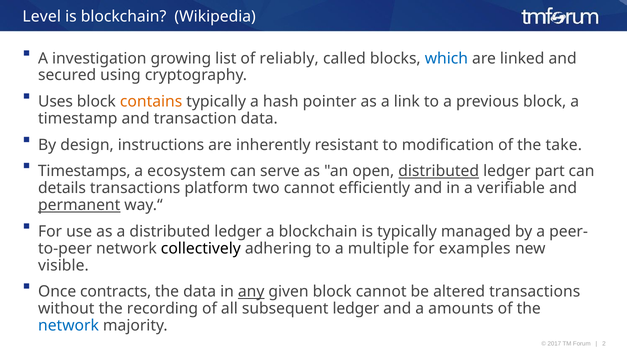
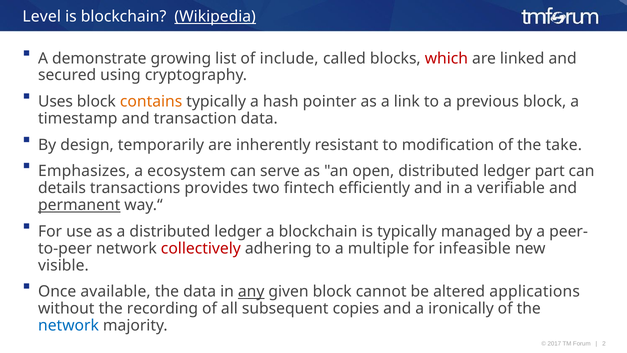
Wikipedia underline: none -> present (215, 17)
investigation: investigation -> demonstrate (99, 58)
reliably: reliably -> include (289, 58)
which colour: blue -> red (446, 58)
instructions: instructions -> temporarily (161, 145)
Timestamps: Timestamps -> Emphasizes (84, 171)
distributed underline: present -> none (439, 171)
platform: platform -> provides (216, 188)
two cannot: cannot -> fintech (309, 188)
collectively colour: black -> red (201, 248)
examples: examples -> infeasible (475, 248)
contracts: contracts -> available (116, 291)
altered transactions: transactions -> applications (535, 291)
subsequent ledger: ledger -> copies (356, 308)
amounts: amounts -> ironically (461, 308)
